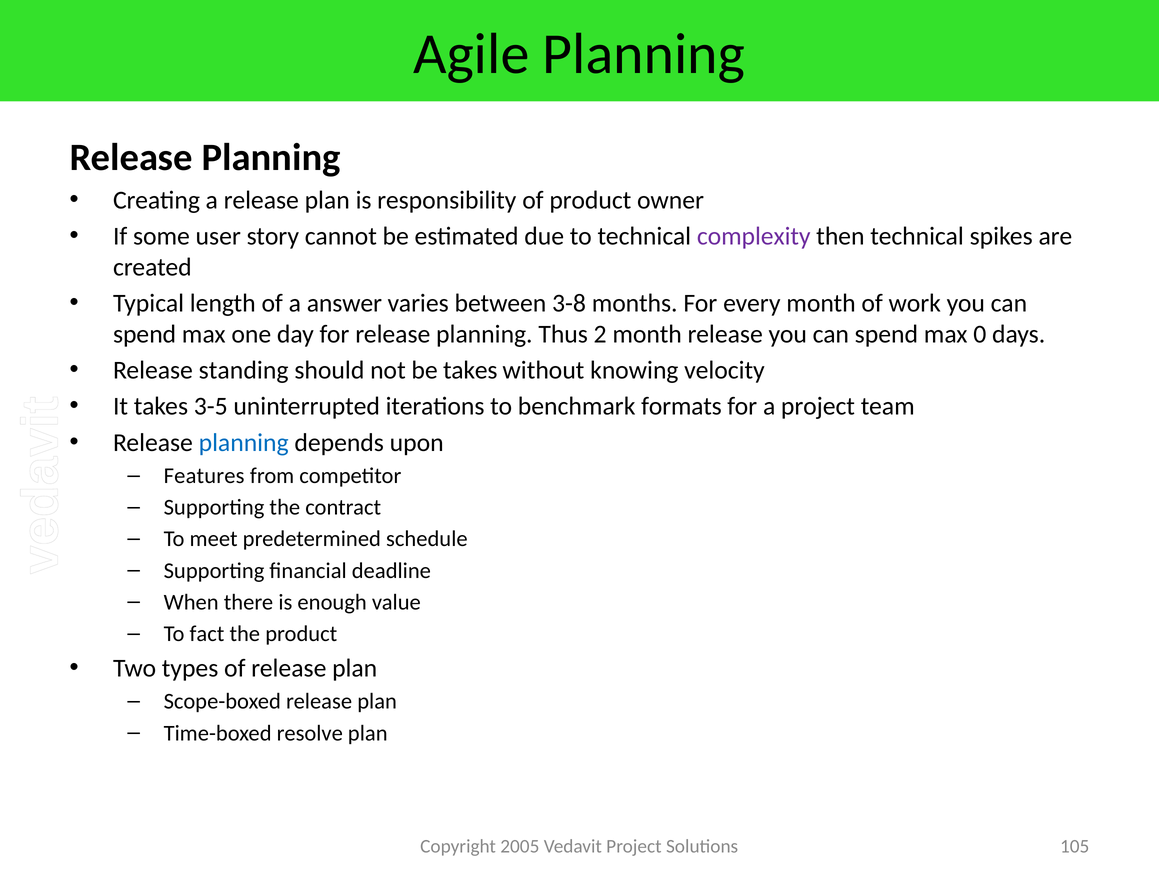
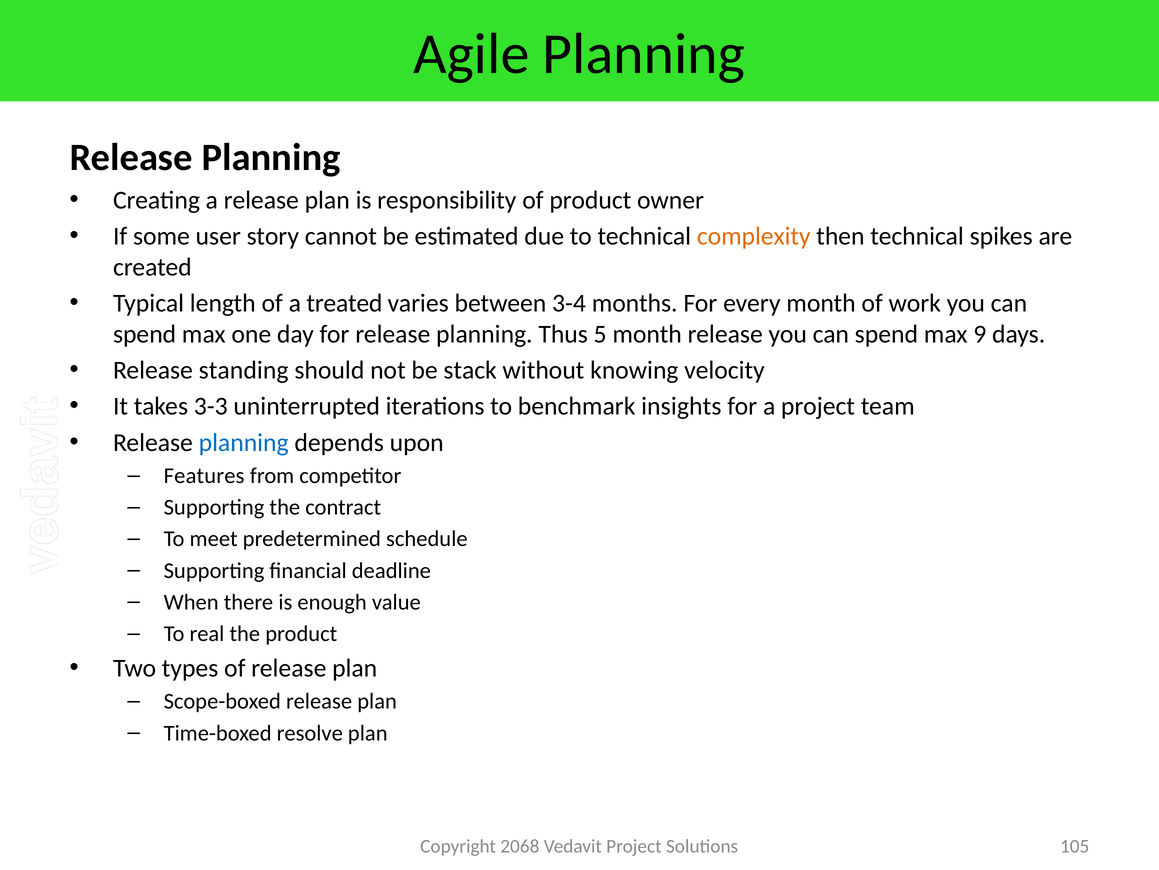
complexity colour: purple -> orange (754, 236)
answer: answer -> treated (344, 303)
3-8: 3-8 -> 3-4 (569, 303)
2: 2 -> 5 (600, 334)
0: 0 -> 9 (980, 334)
be takes: takes -> stack (470, 370)
3-5: 3-5 -> 3-3 (211, 406)
formats: formats -> insights (681, 406)
fact: fact -> real (207, 633)
2005: 2005 -> 2068 (520, 846)
